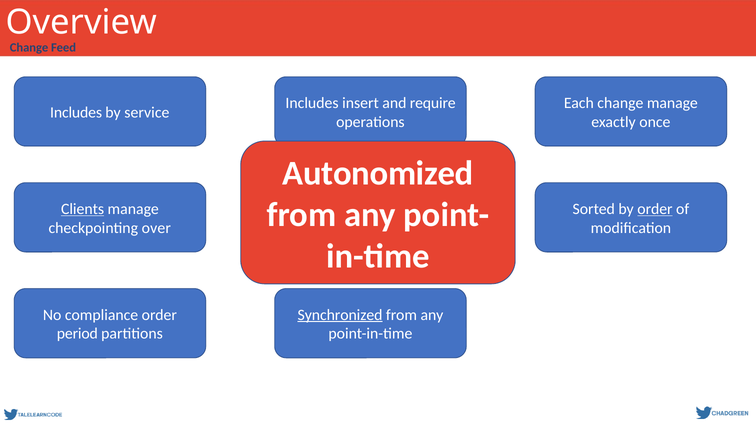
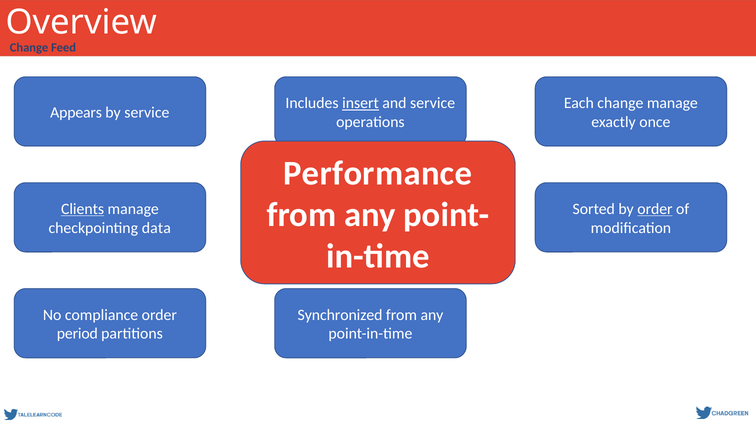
insert underline: none -> present (360, 103)
and require: require -> service (433, 103)
Includes: Includes -> Appears (76, 113)
Autonomized: Autonomized -> Performance (378, 173)
over: over -> data (156, 228)
Synchronized underline: present -> none (340, 315)
